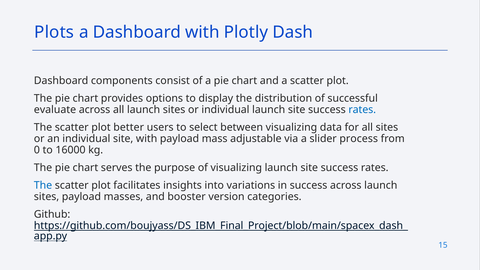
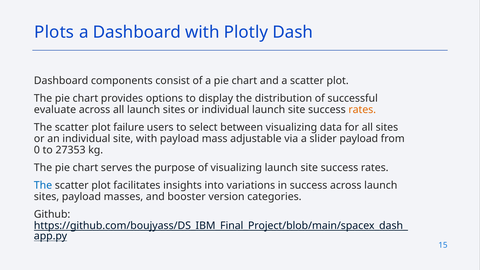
rates colour: blue -> orange (362, 110)
better: better -> failure (129, 127)
slider process: process -> payload (359, 139)
16000: 16000 -> 27353 (71, 150)
